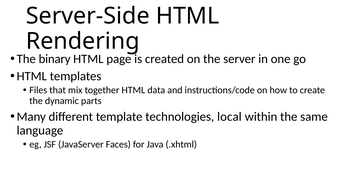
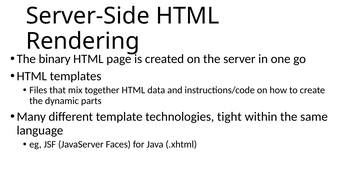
local: local -> tight (229, 116)
